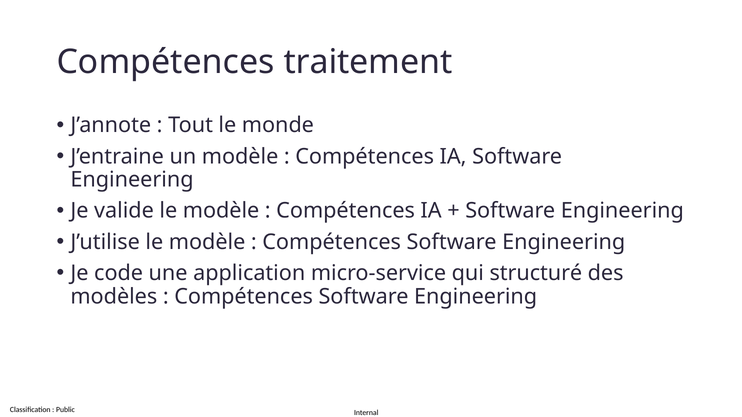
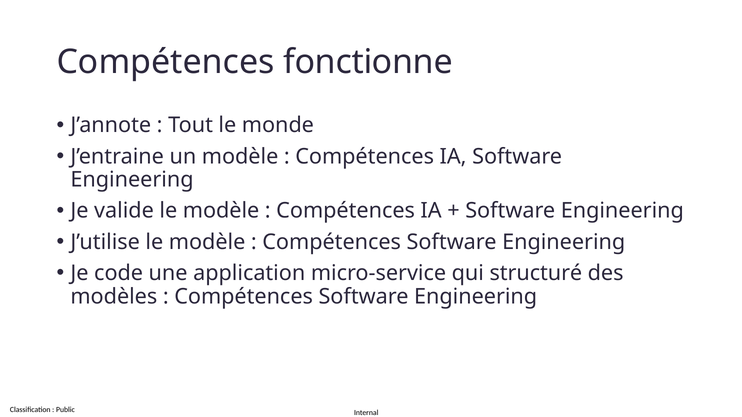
traitement: traitement -> fonctionne (368, 62)
